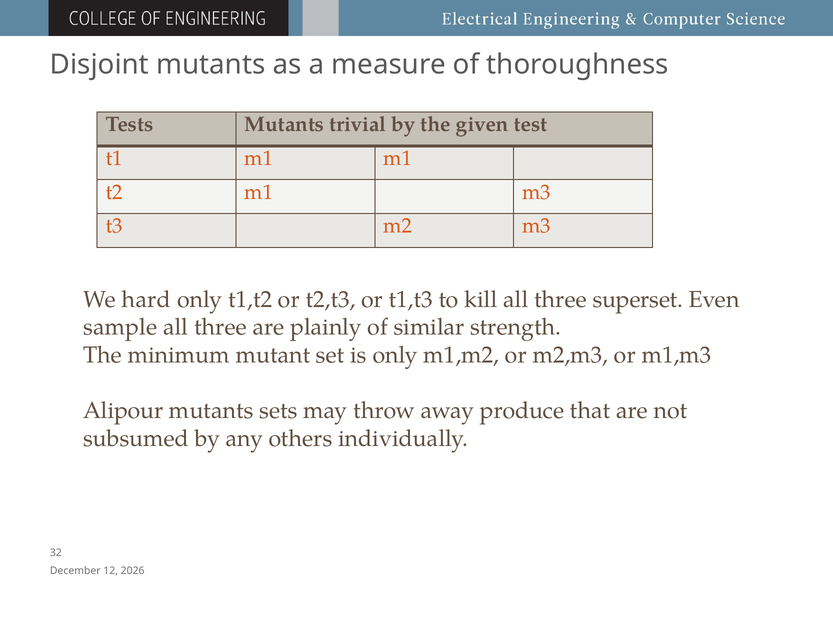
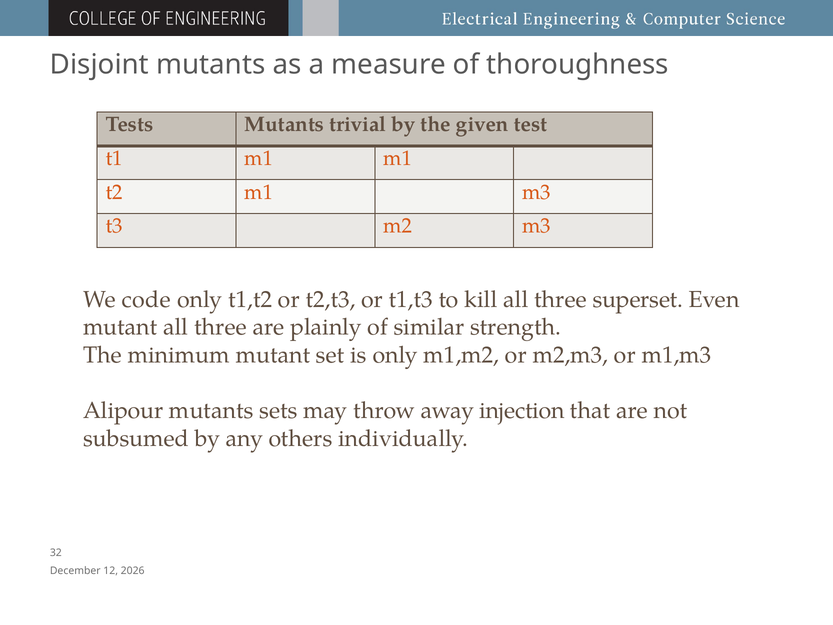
hard: hard -> code (146, 299)
sample: sample -> mutant (120, 327)
produce: produce -> injection (522, 411)
